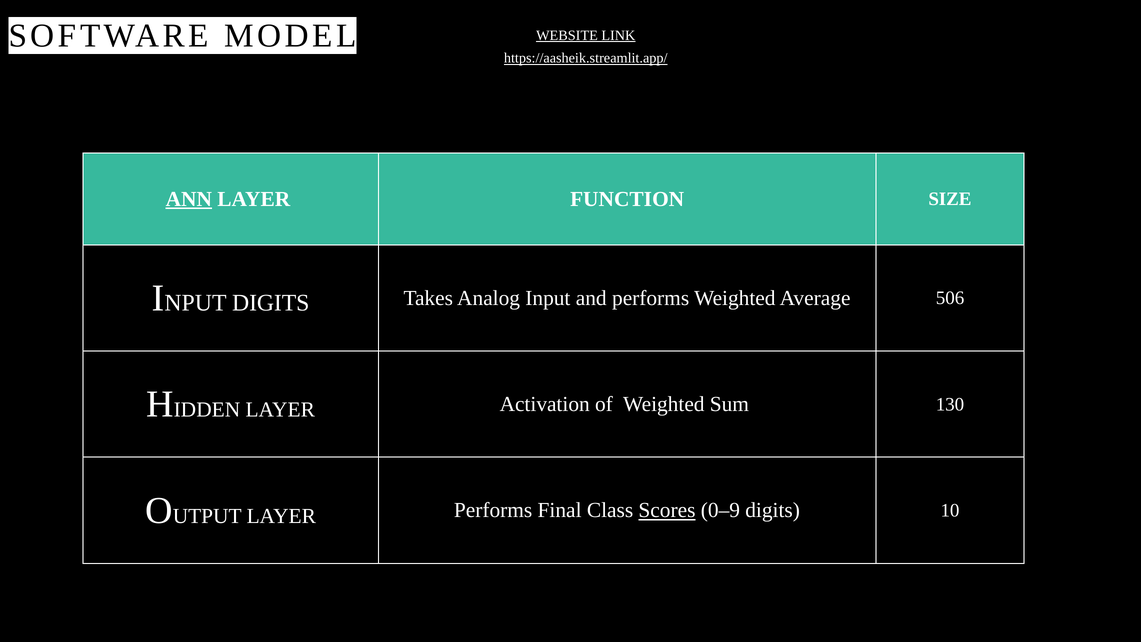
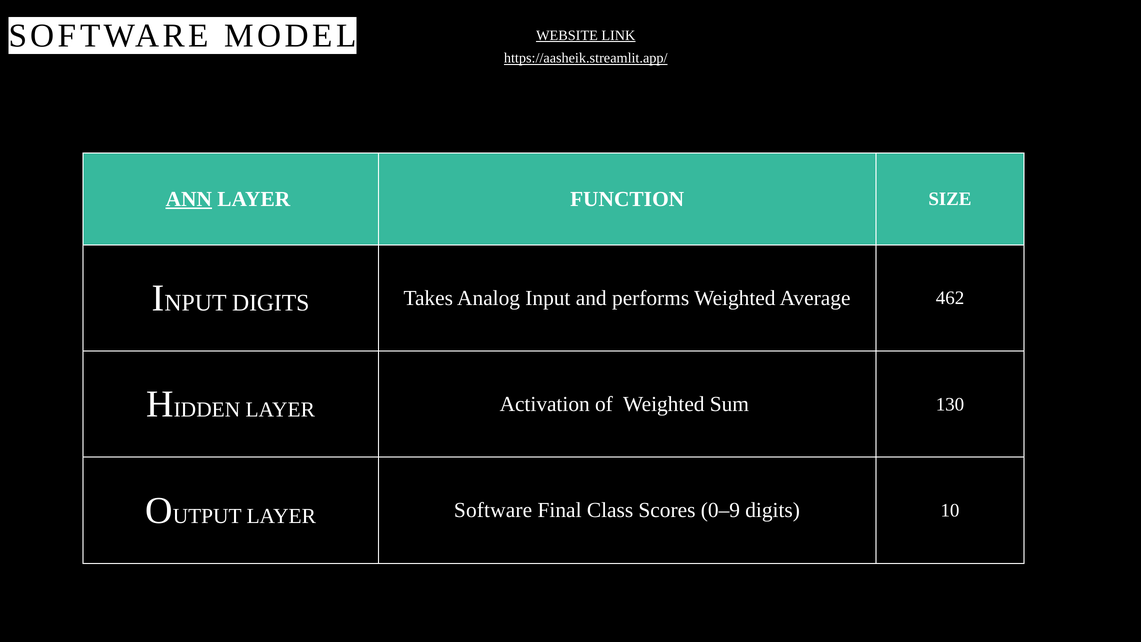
506: 506 -> 462 (950, 298)
LAYER Performs: Performs -> Software (493, 510)
Scores underline: present -> none (667, 510)
